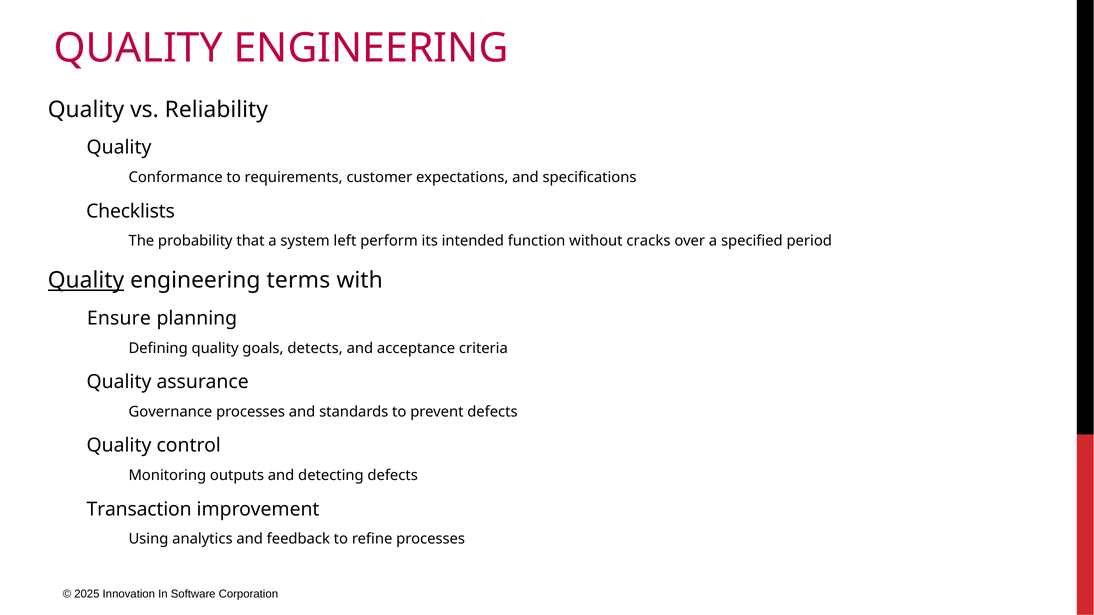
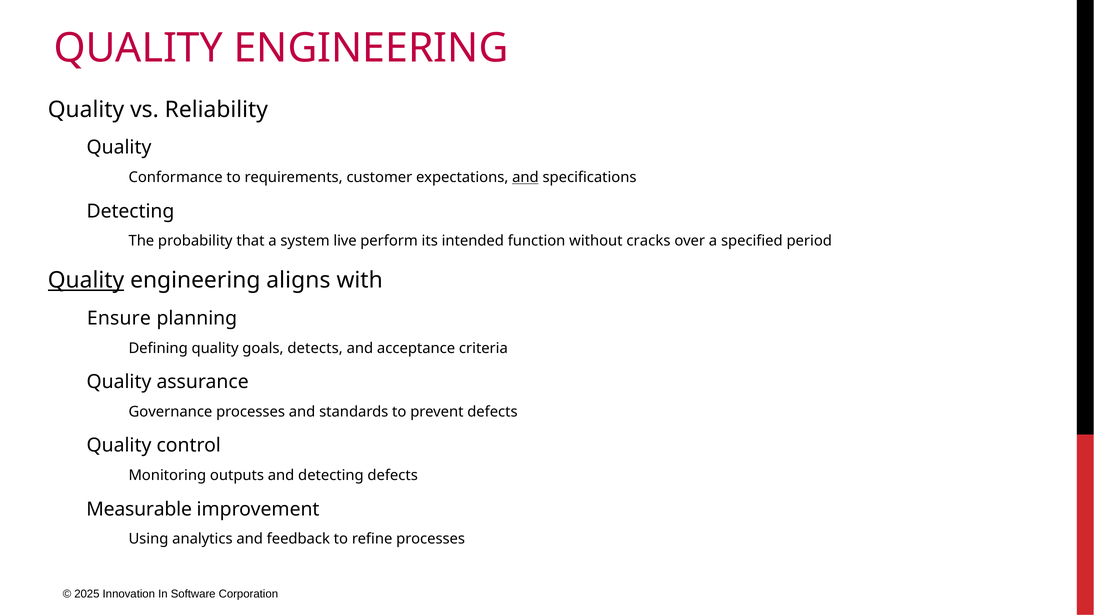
and underline: none -> present (525, 177)
Checklists: Checklists -> Detecting (130, 211)
left: left -> live (345, 241)
terms: terms -> aligns (298, 280)
Transaction: Transaction -> Measurable (139, 509)
